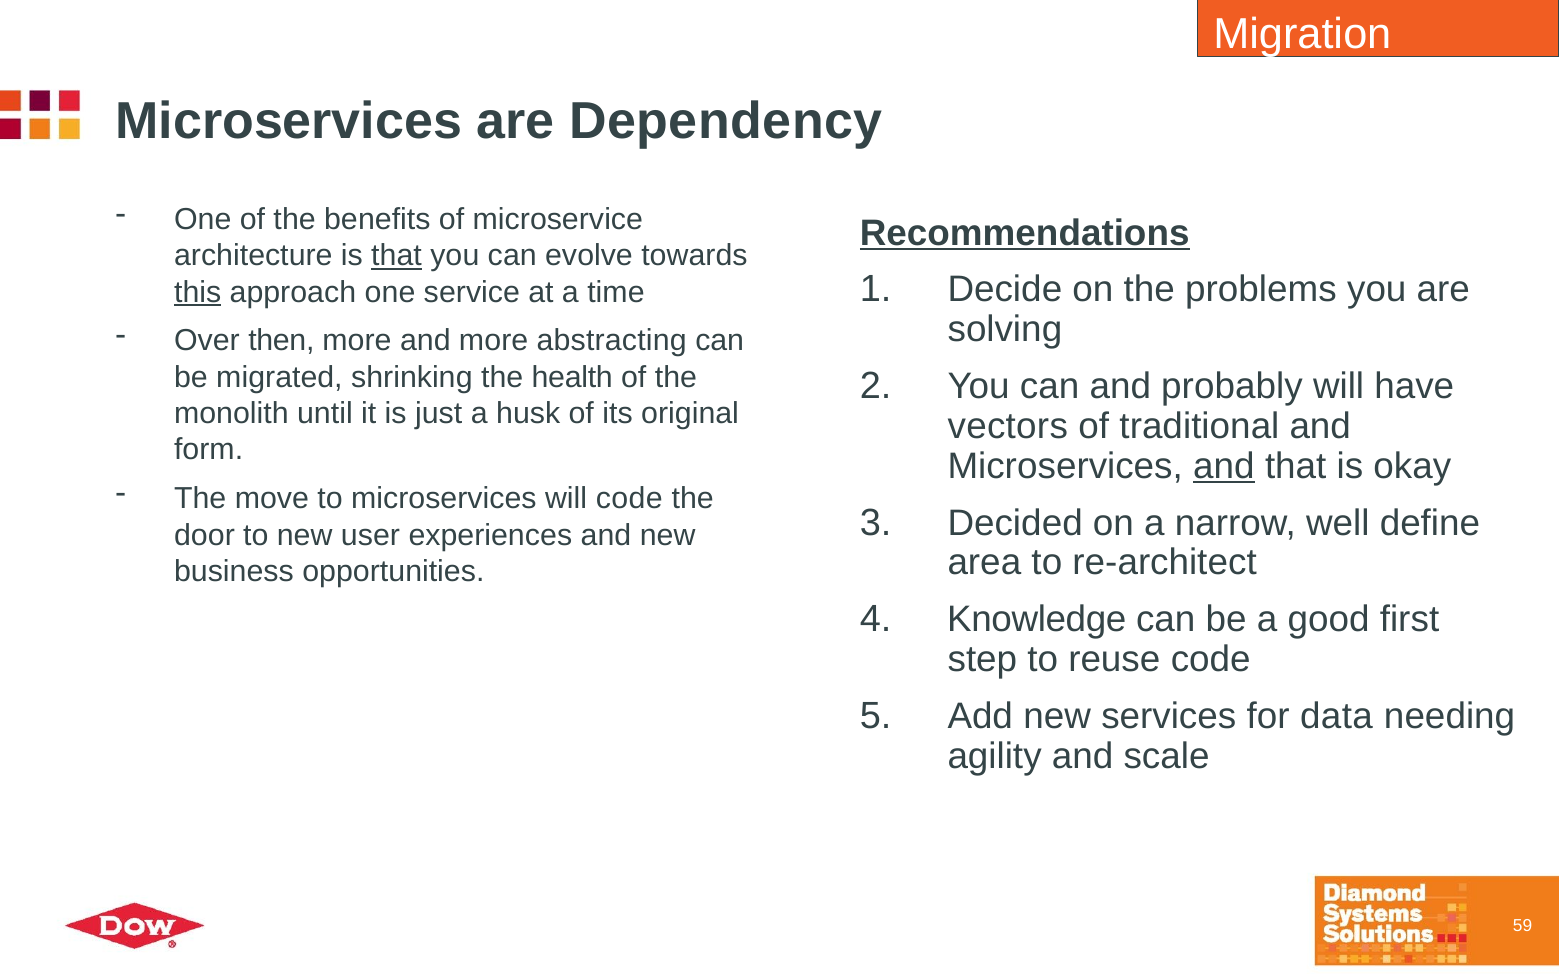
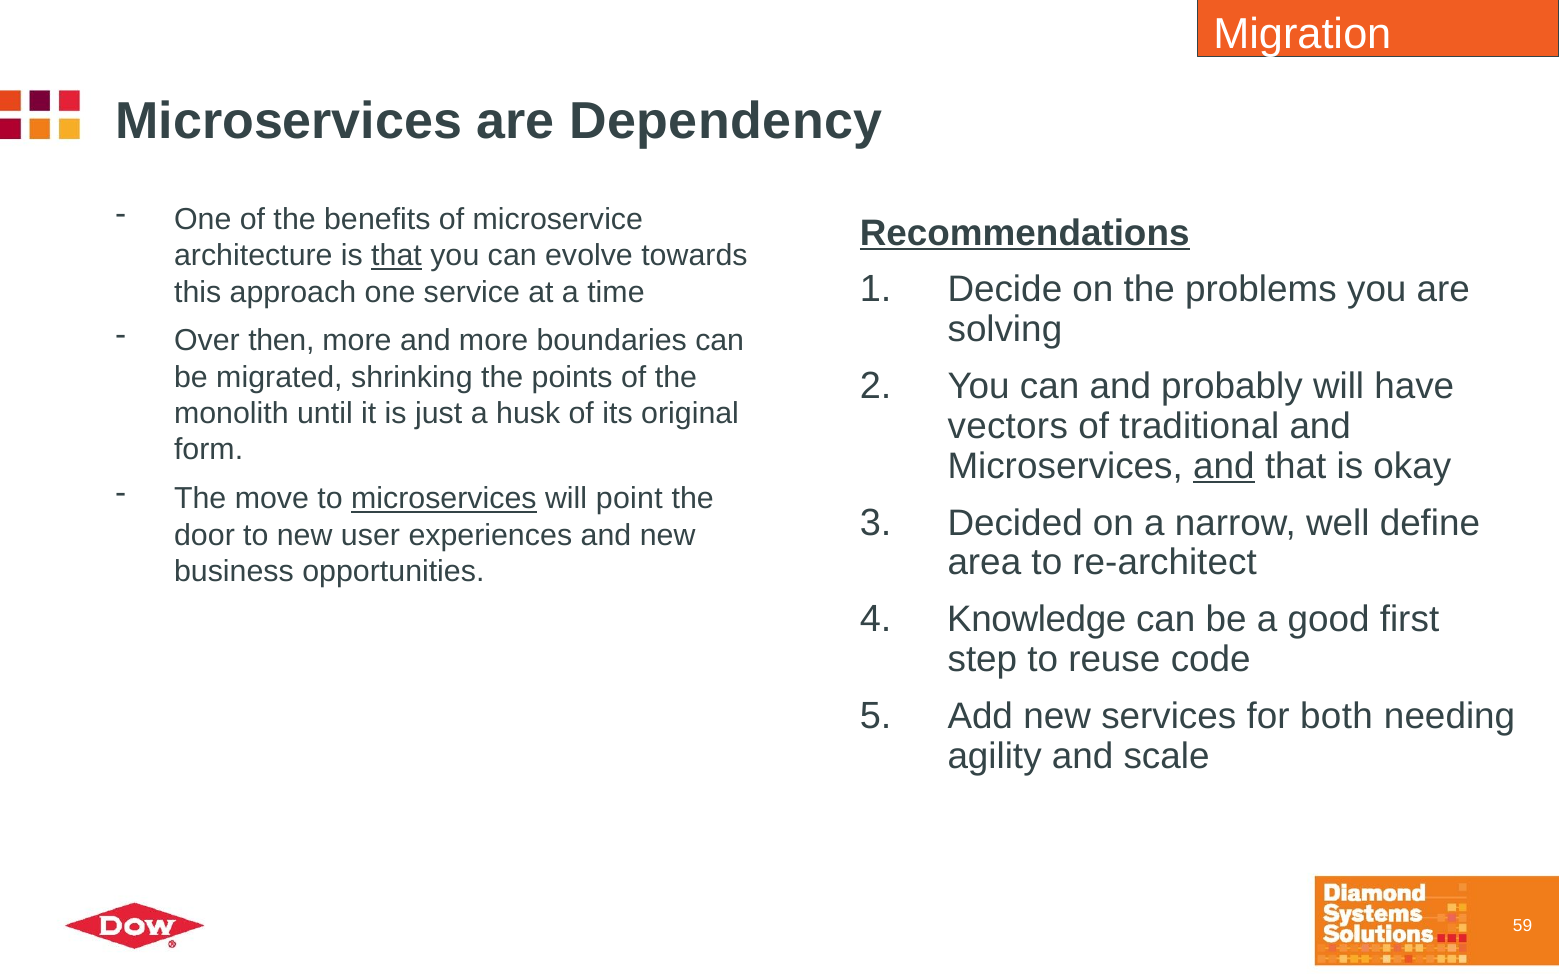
this underline: present -> none (198, 292)
abstracting: abstracting -> boundaries (612, 341)
health: health -> points (572, 377)
microservices underline: none -> present (444, 499)
will code: code -> point (629, 499)
data: data -> both (1337, 716)
